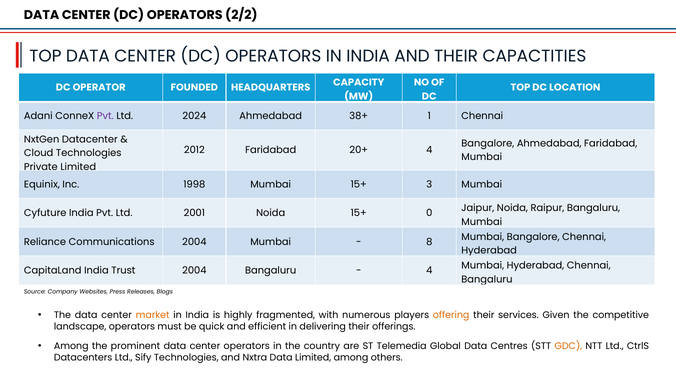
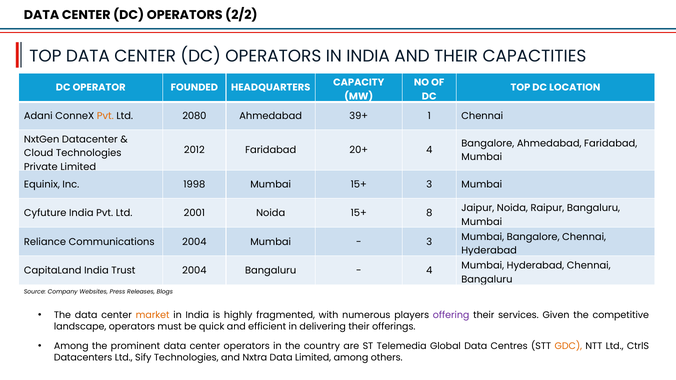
Pvt colour: purple -> orange (105, 116)
2024: 2024 -> 2080 (194, 116)
38+: 38+ -> 39+ (359, 116)
0: 0 -> 8 (429, 213)
8: 8 -> 3 (429, 242)
offering colour: orange -> purple (451, 315)
